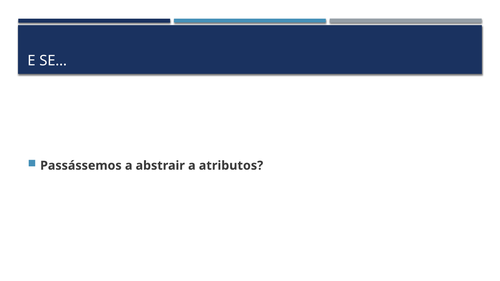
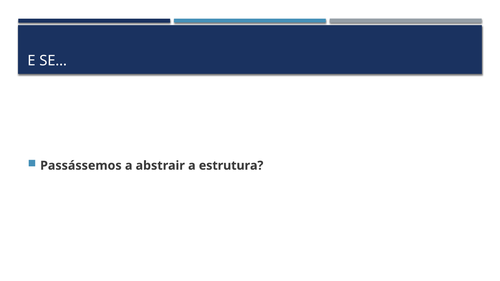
atributos: atributos -> estrutura (231, 166)
